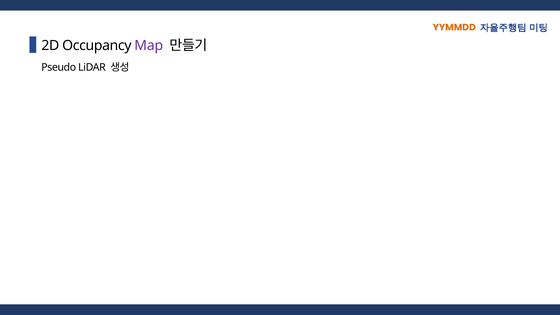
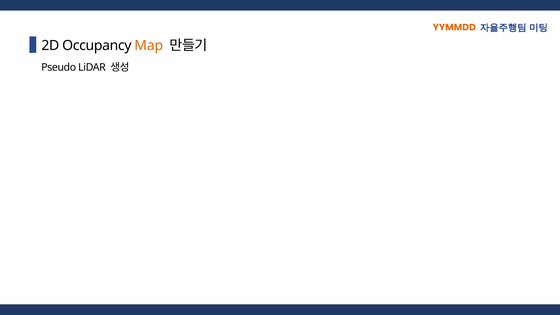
Map colour: purple -> orange (149, 46)
